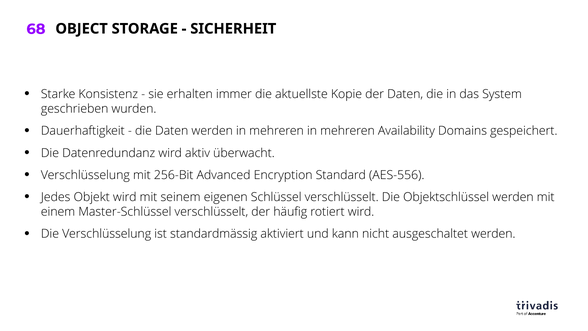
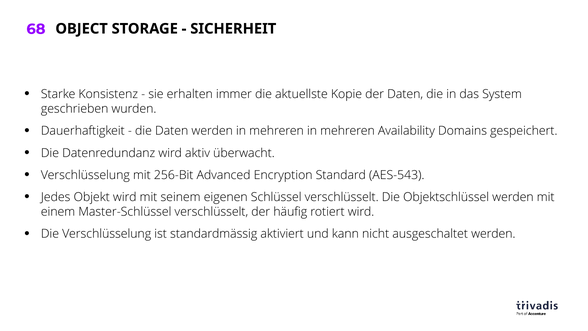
AES-556: AES-556 -> AES-543 (397, 175)
